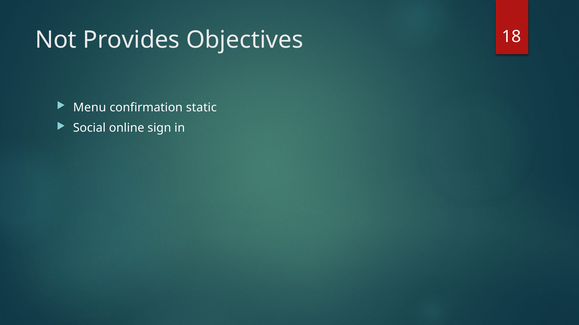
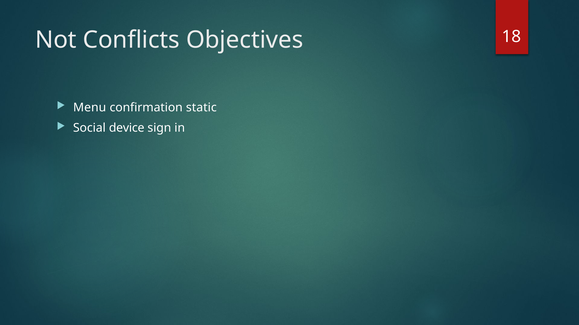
Provides: Provides -> Conflicts (131, 40)
online: online -> device (127, 128)
